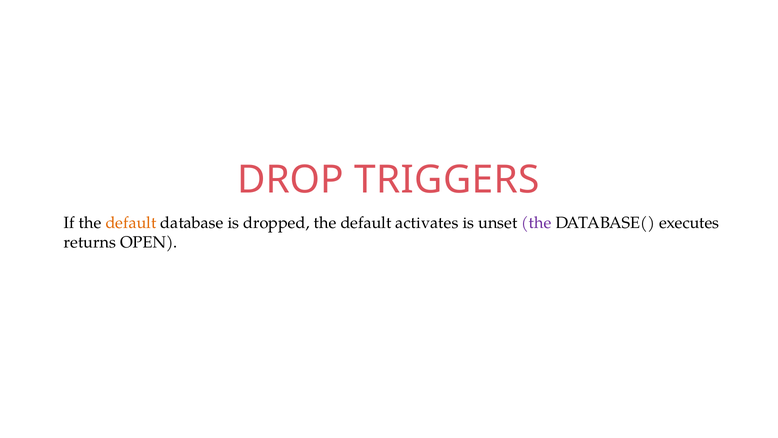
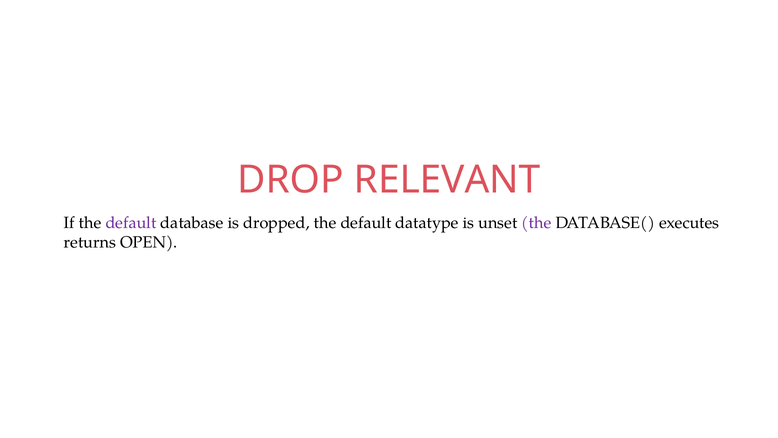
TRIGGERS: TRIGGERS -> RELEVANT (447, 180)
default colour: orange -> purple (131, 223)
activates: activates -> datatype (427, 223)
